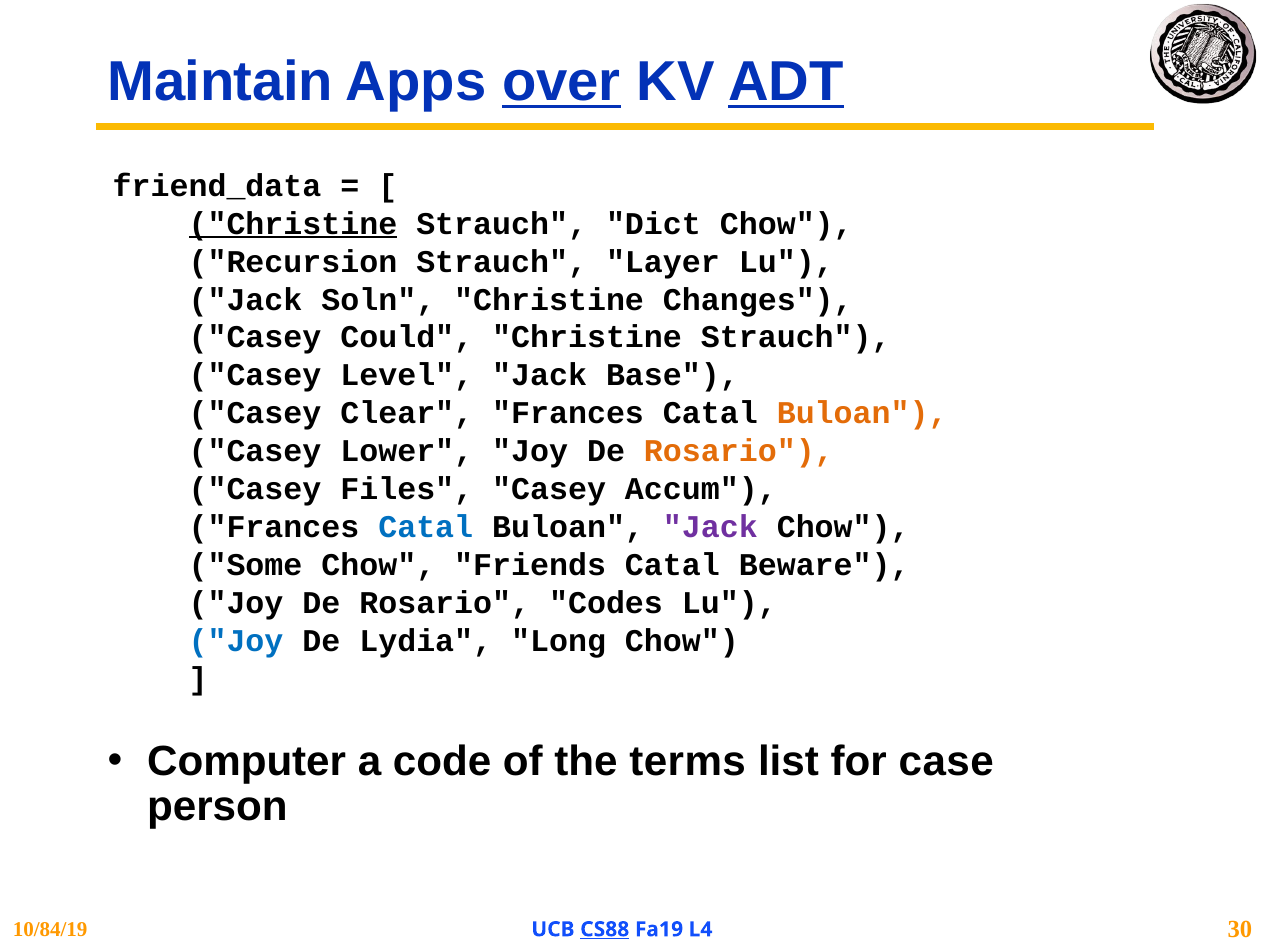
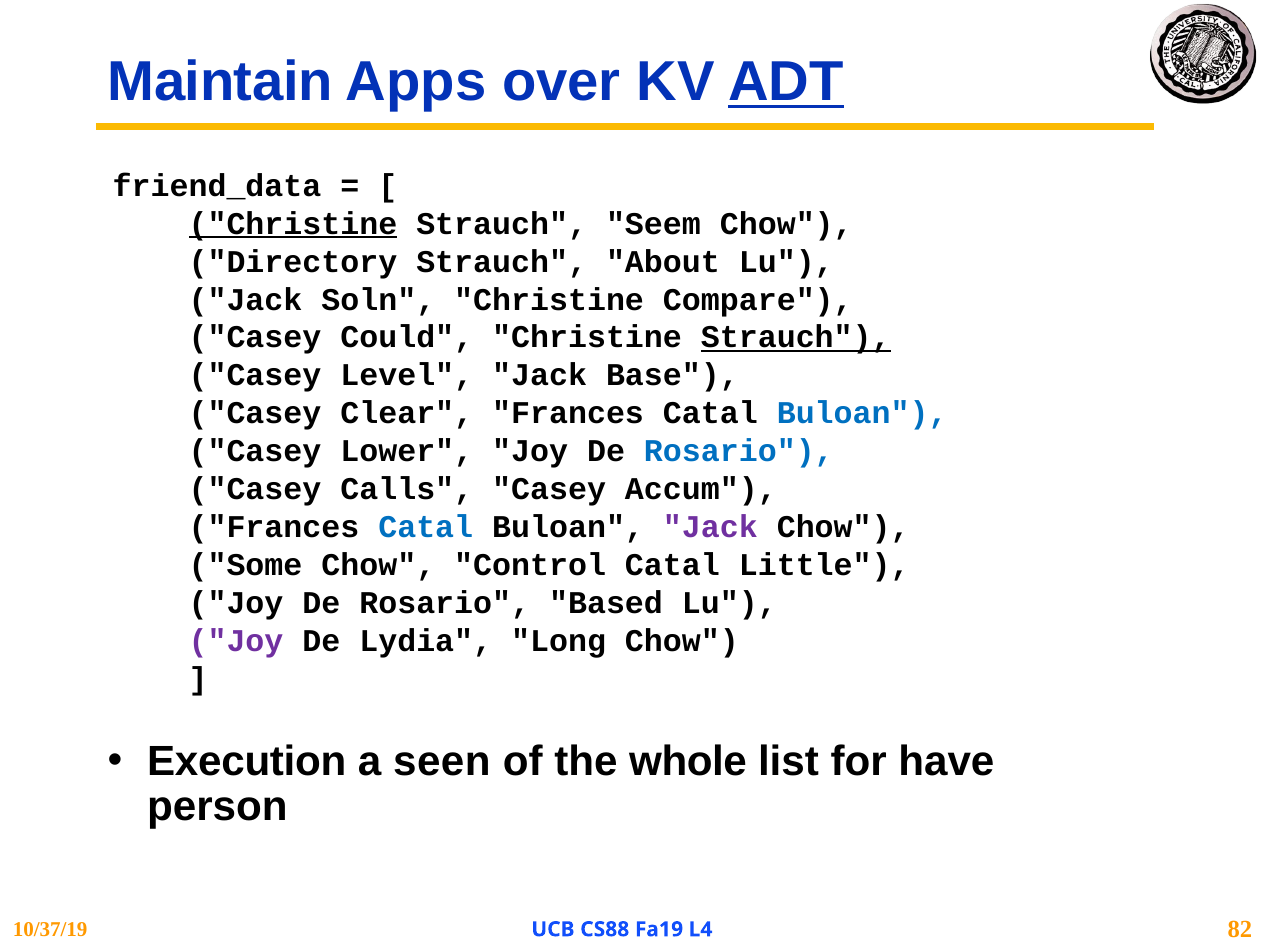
over underline: present -> none (561, 82)
Dict: Dict -> Seem (653, 224)
Recursion: Recursion -> Directory (293, 262)
Layer: Layer -> About (663, 262)
Changes: Changes -> Compare (758, 299)
Strauch underline: none -> present (796, 337)
Buloan colour: orange -> blue (862, 413)
Rosario colour: orange -> blue (739, 451)
Files: Files -> Calls (407, 489)
Friends: Friends -> Control (530, 565)
Beware: Beware -> Little (824, 565)
Codes: Codes -> Based (606, 603)
Joy colour: blue -> purple (236, 641)
Computer: Computer -> Execution (247, 761)
code: code -> seen (442, 761)
terms: terms -> whole (688, 761)
case: case -> have (946, 761)
10/84/19: 10/84/19 -> 10/37/19 (50, 929)
CS88 underline: present -> none (605, 929)
30: 30 -> 82 (1240, 929)
